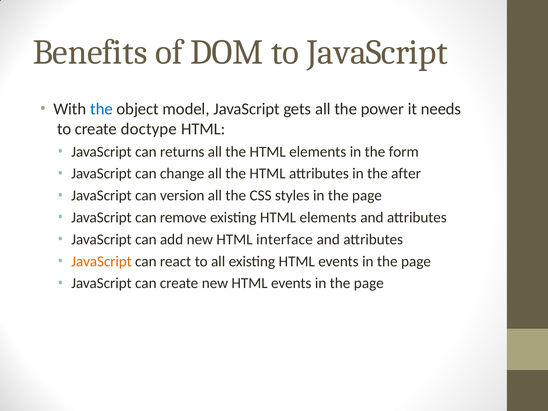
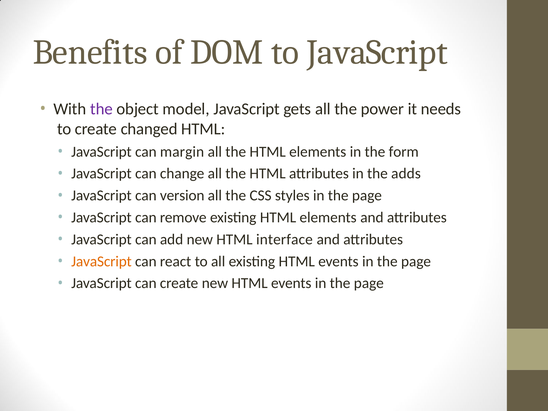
the colour: blue -> purple (101, 109)
doctype: doctype -> changed (149, 129)
returns: returns -> margin (182, 152)
after: after -> adds (406, 174)
